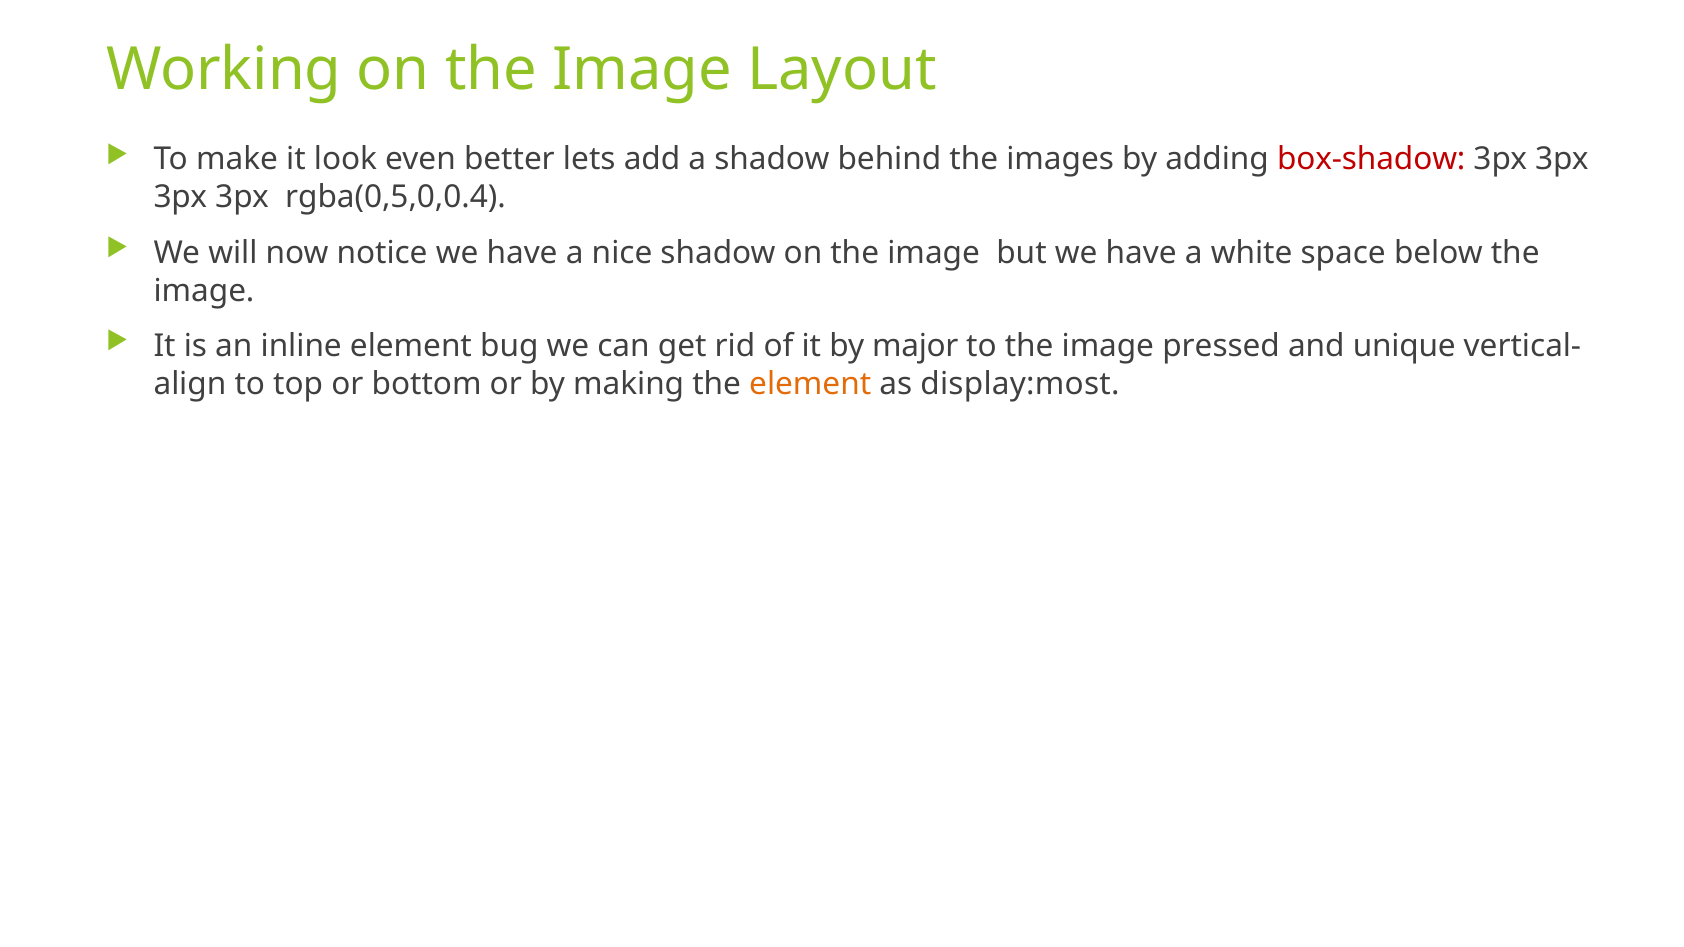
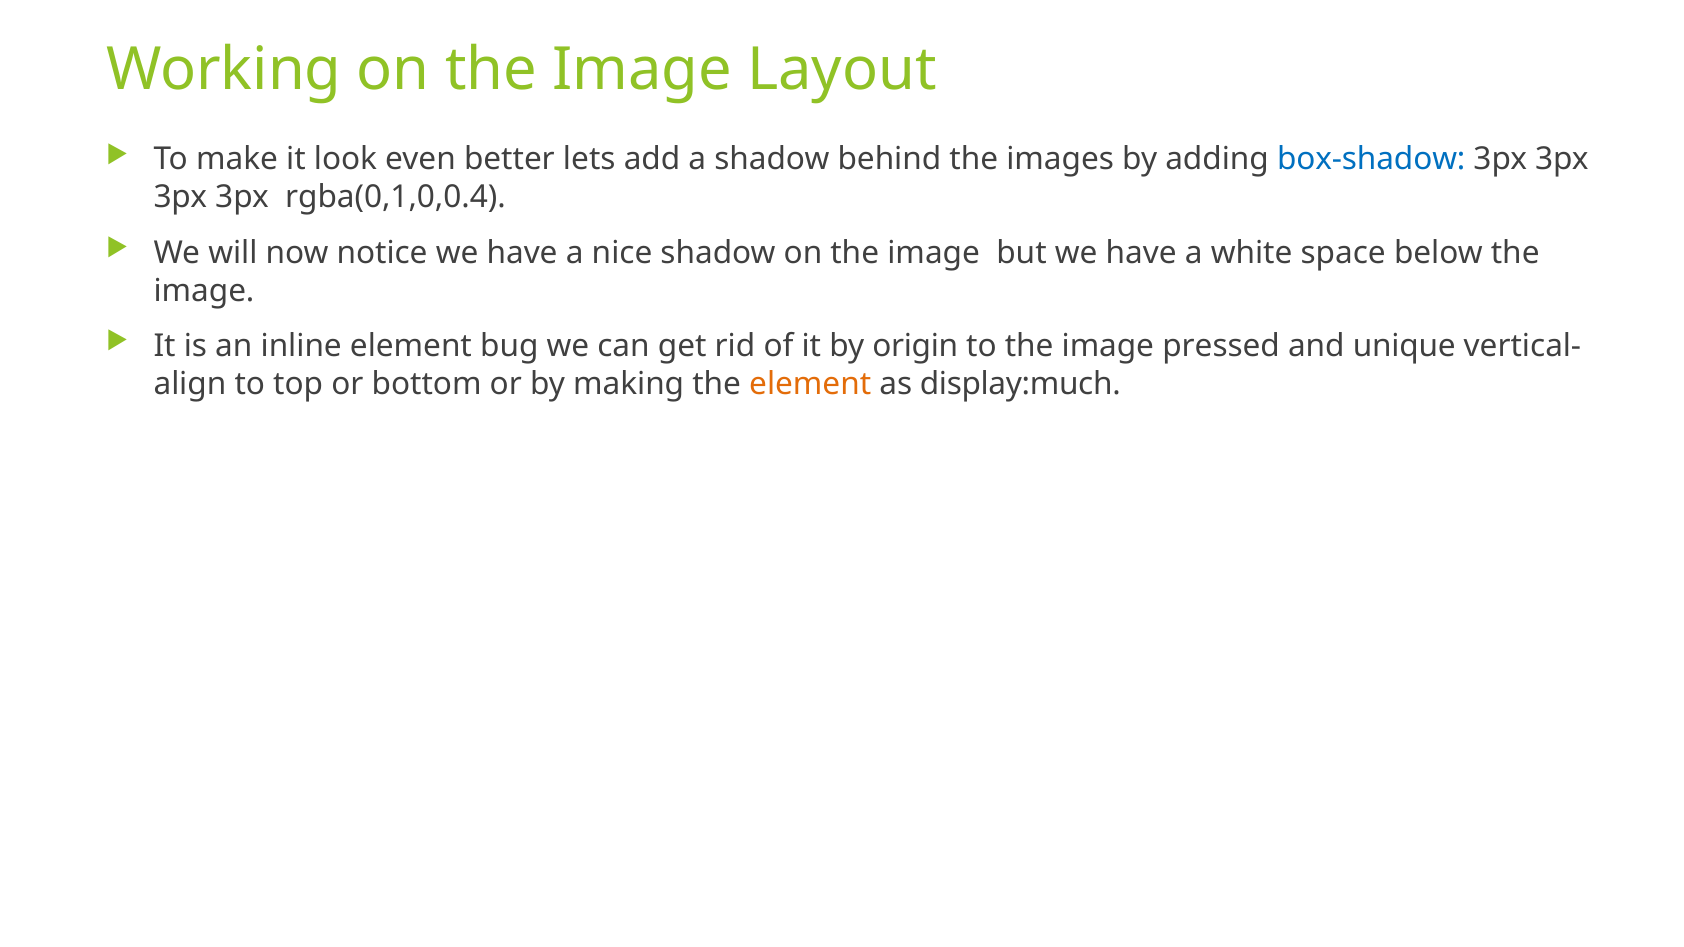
box-shadow colour: red -> blue (1371, 159)
rgba(0,5,0,0.4: rgba(0,5,0,0.4 -> rgba(0,1,0,0.4 (395, 197)
major: major -> origin (915, 346)
display:most: display:most -> display:much (1020, 384)
